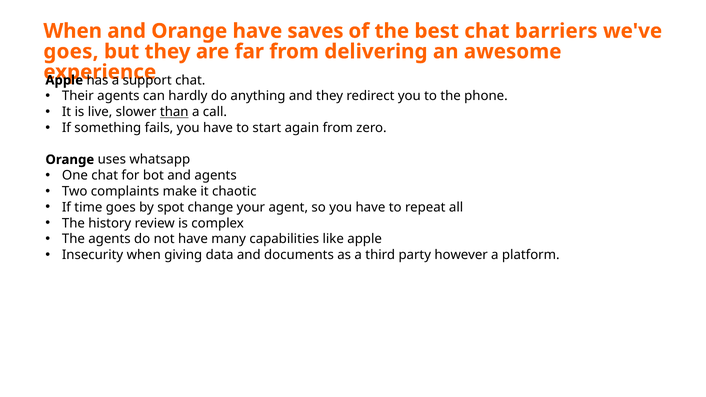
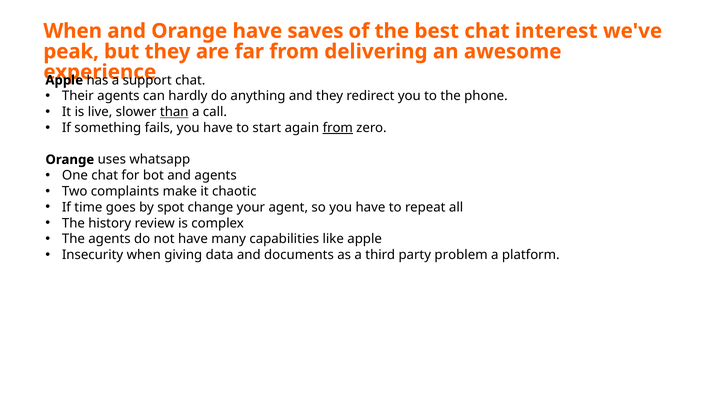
barriers: barriers -> interest (556, 31)
goes: goes -> peak (71, 52)
from underline: none -> present (338, 128)
however: however -> problem (461, 255)
